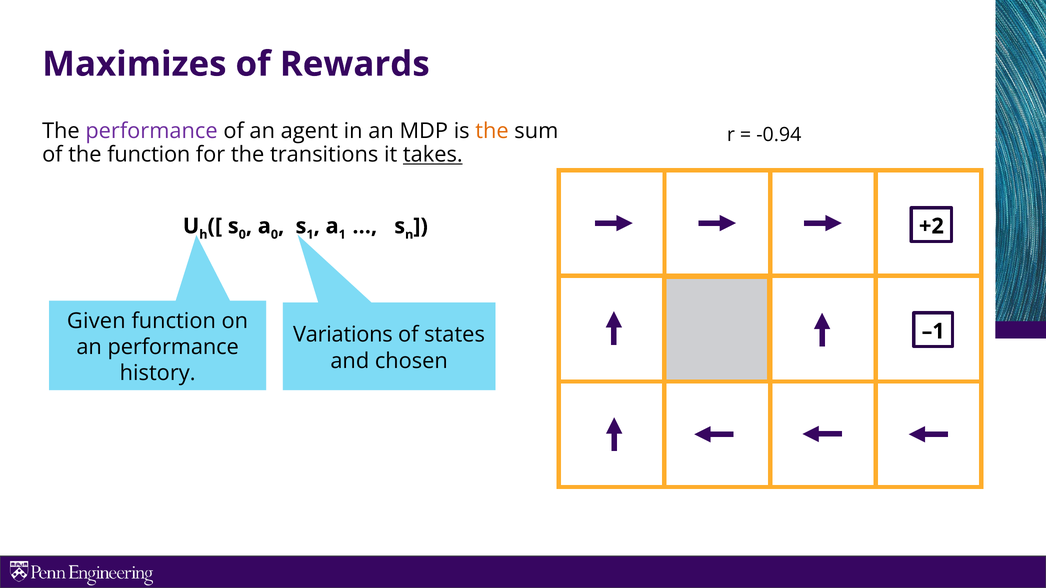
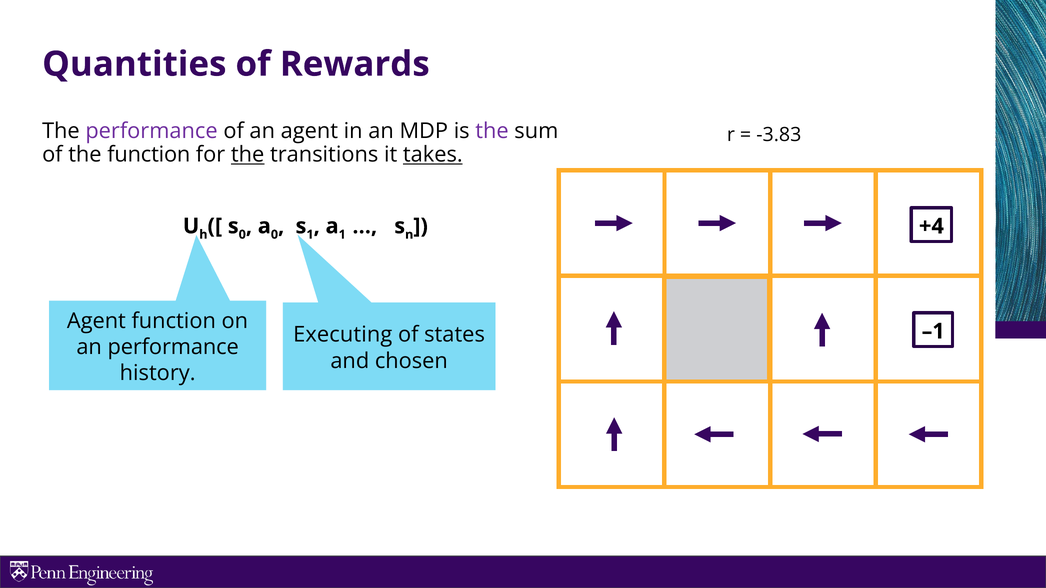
Maximizes: Maximizes -> Quantities (134, 64)
the colour: orange -> purple (492, 131)
-0.94: -0.94 -> -3.83 (779, 135)
the underline: none -> present (248, 155)
+2: +2 -> +4 (931, 226)
Given: Given -> Agent (96, 321)
Variations: Variations -> Executing (343, 335)
